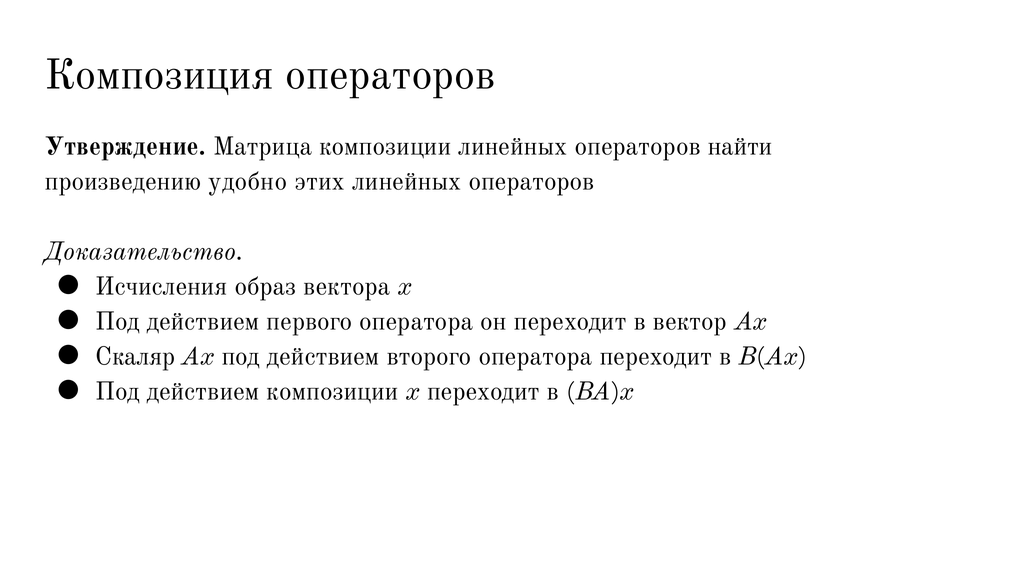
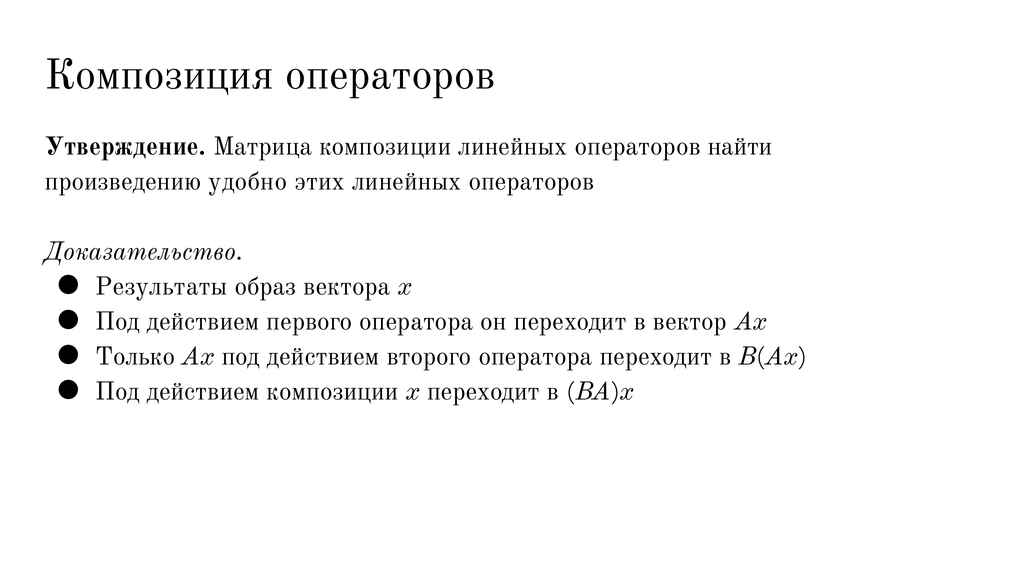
Исчисления: Исчисления -> Результаты (161, 287)
Скаляр: Скаляр -> Только (135, 357)
